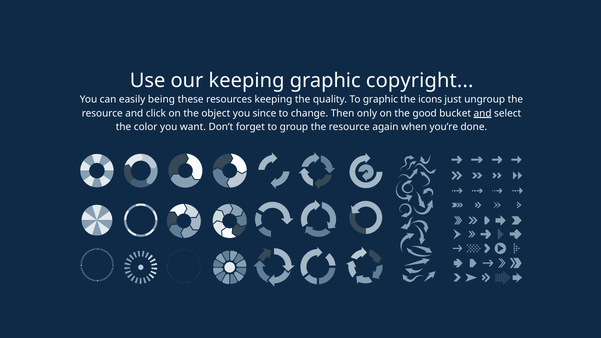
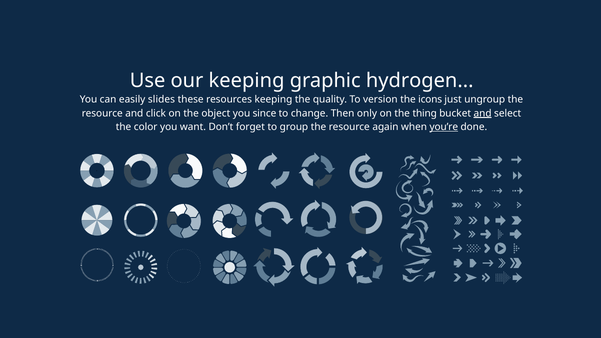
copyright: copyright -> hydrogen (420, 81)
being: being -> slides (161, 99)
To graphic: graphic -> version (380, 99)
good: good -> thing (425, 113)
you’re underline: none -> present (444, 127)
